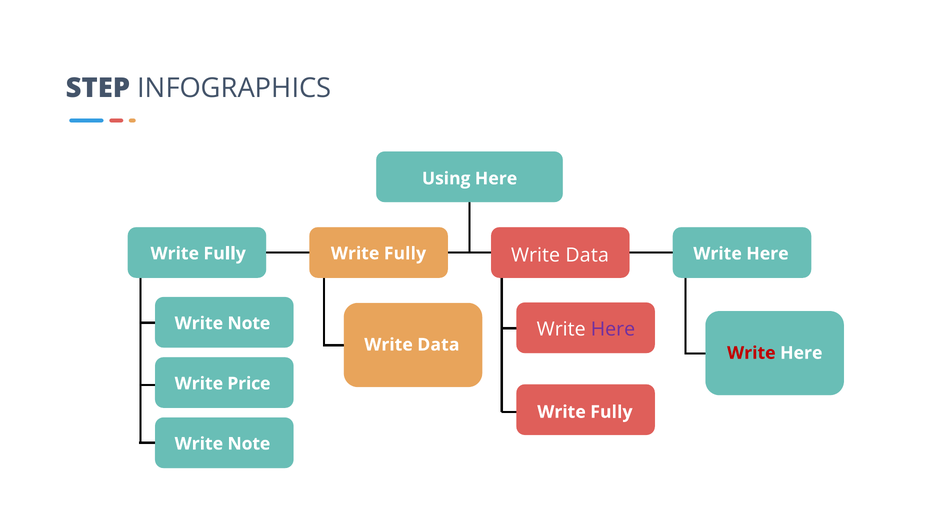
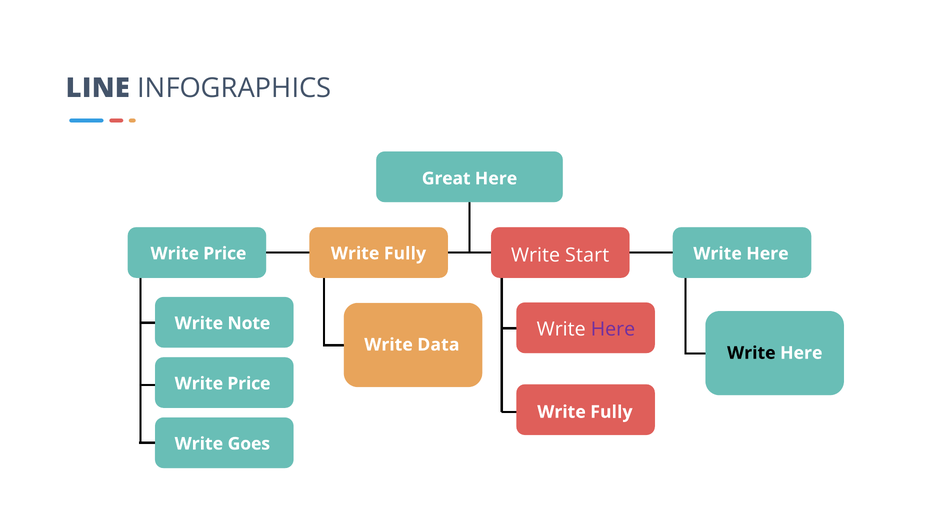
STEP: STEP -> LINE (98, 88)
Using: Using -> Great (446, 179)
Fully: Fully -> Price (225, 254)
Data: Data -> Start (587, 255)
Write colour: red -> black (751, 353)
Note: Note -> Goes (249, 444)
